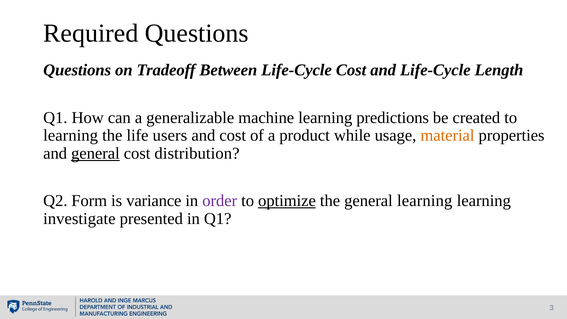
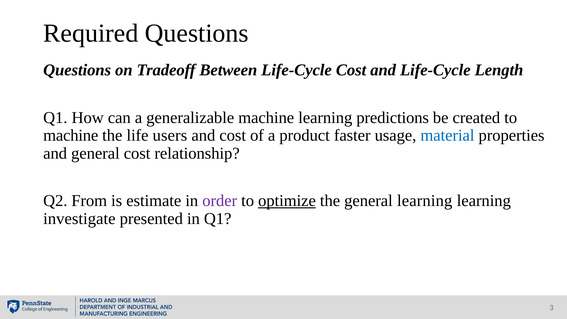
learning: learning -> machine (71, 135)
while: while -> faster (352, 135)
material colour: orange -> blue (447, 135)
general underline: present -> none (95, 153)
distribution: distribution -> relationship (197, 153)
Form: Form -> From (89, 201)
variance: variance -> estimate (154, 201)
